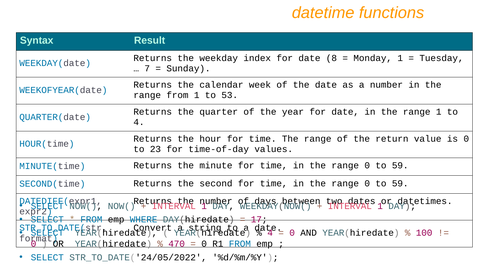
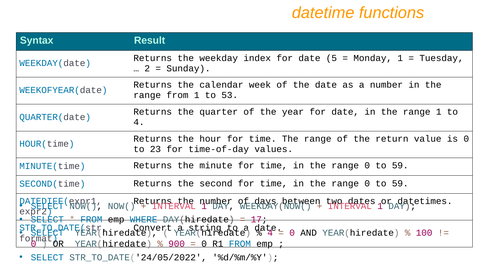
8: 8 -> 5 (331, 58)
7: 7 -> 2 (147, 68)
470: 470 -> 900 (177, 244)
